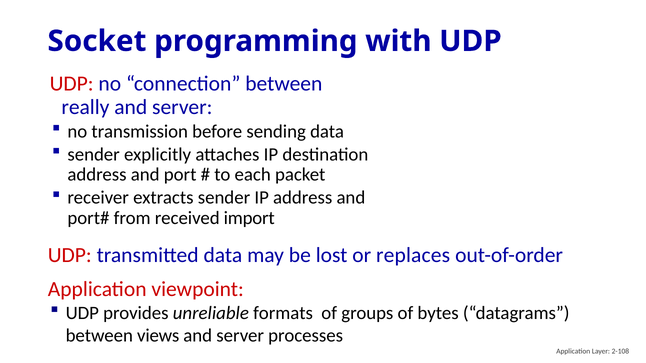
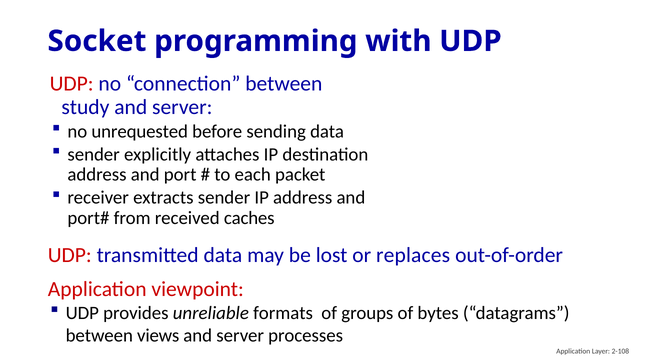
really: really -> study (85, 107)
transmission: transmission -> unrequested (140, 132)
import: import -> caches (249, 218)
